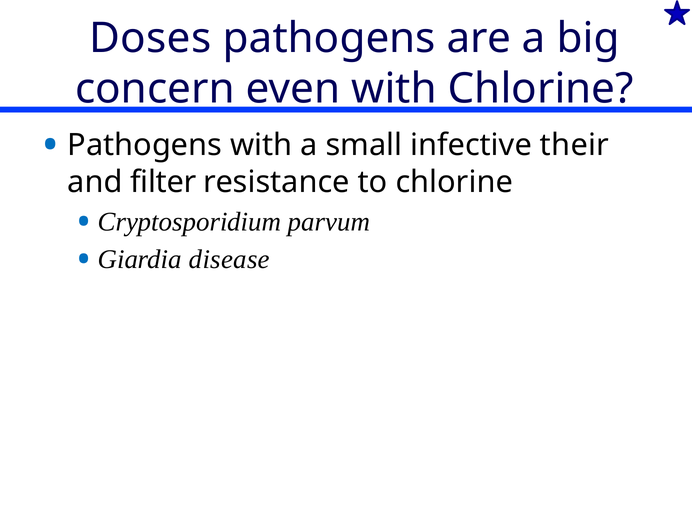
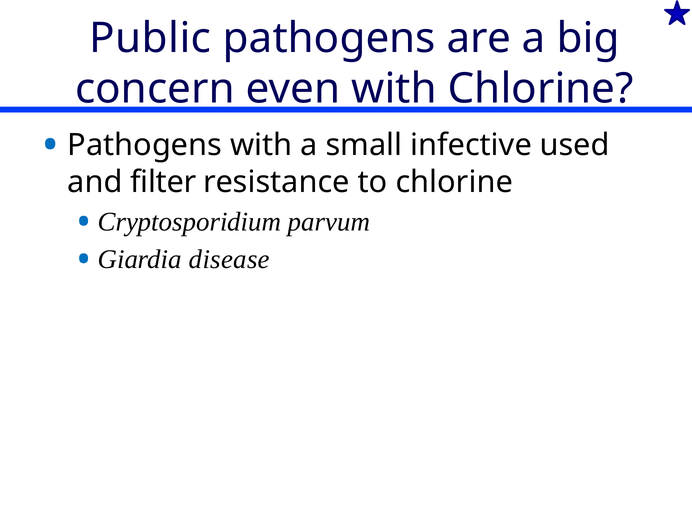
Doses: Doses -> Public (150, 38)
their: their -> used (575, 145)
